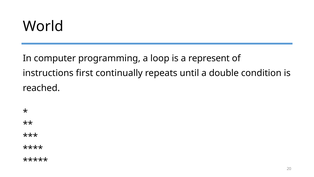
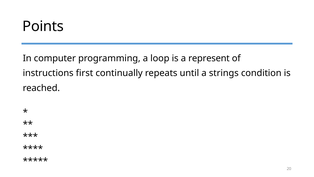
World: World -> Points (43, 26)
double: double -> strings (224, 73)
